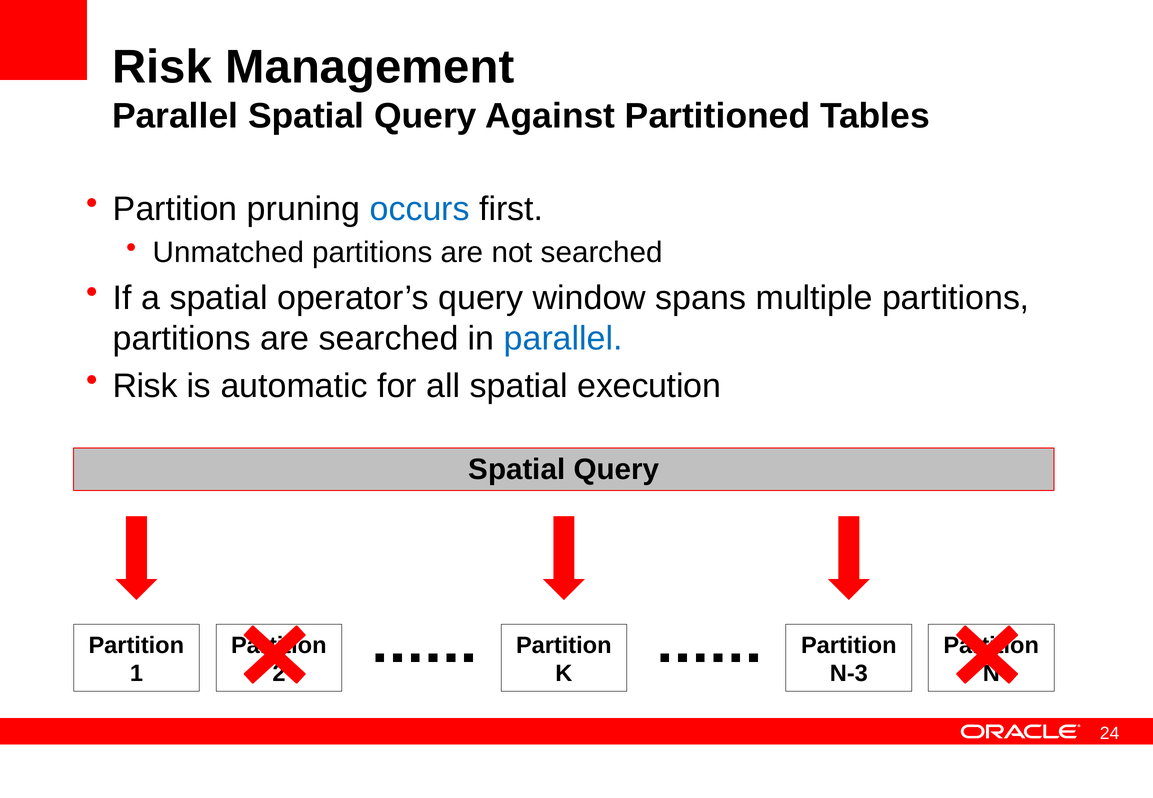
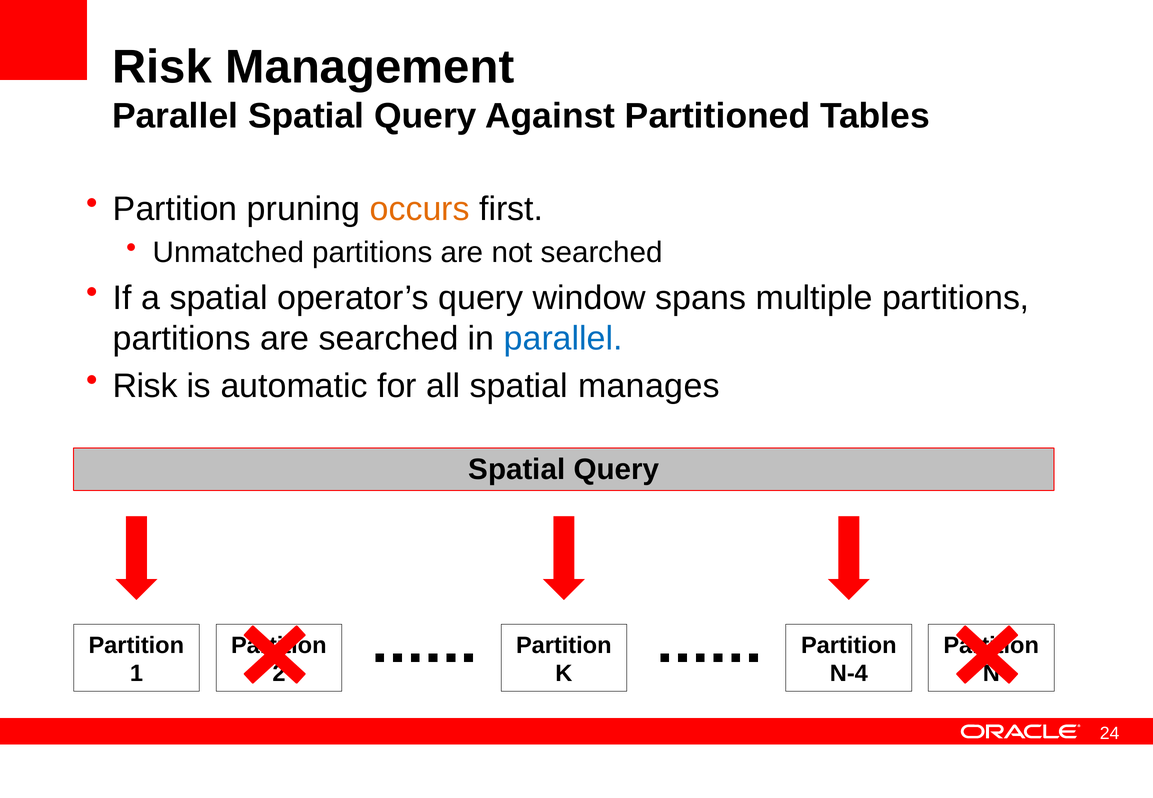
occurs colour: blue -> orange (420, 209)
execution: execution -> manages (649, 386)
N-3: N-3 -> N-4 (849, 674)
